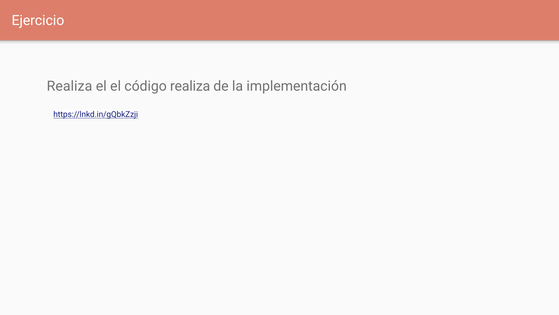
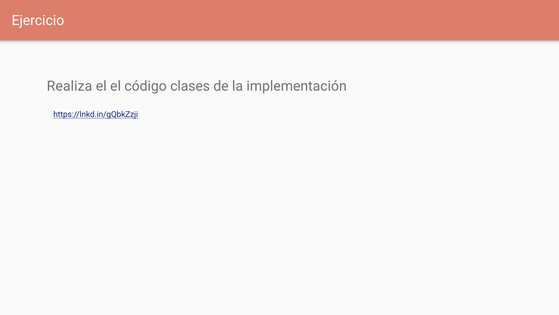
código realiza: realiza -> clases (190, 86)
